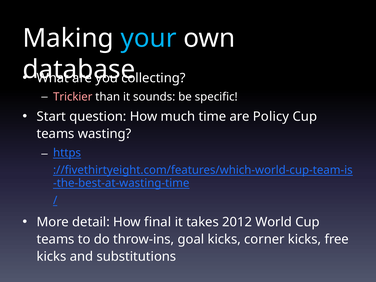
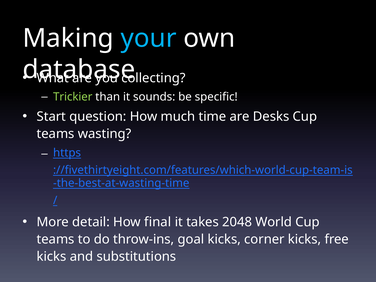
Trickier colour: pink -> light green (73, 97)
Policy: Policy -> Desks (271, 117)
2012: 2012 -> 2048 (237, 222)
